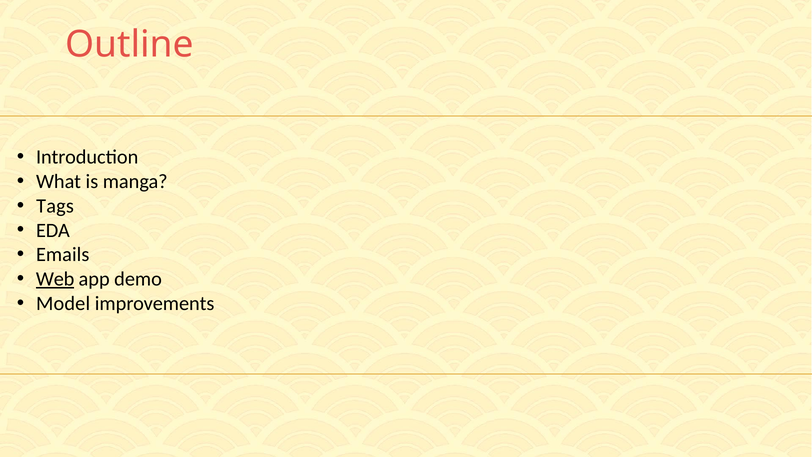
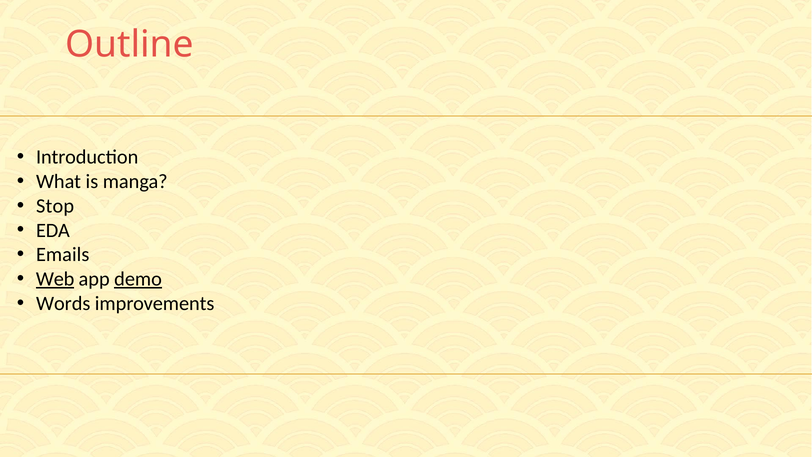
Tags: Tags -> Stop (55, 206)
demo underline: none -> present (138, 279)
Model: Model -> Words (63, 303)
